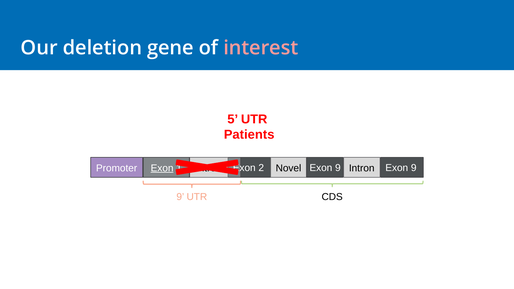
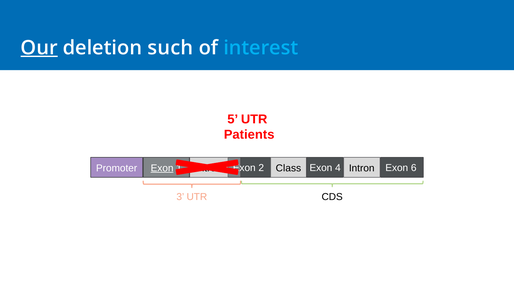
Our underline: none -> present (39, 48)
gene: gene -> such (170, 48)
interest colour: pink -> light blue (261, 48)
Novel: Novel -> Class (288, 168)
9: 9 -> 4 (338, 168)
9: 9 -> 6 (414, 168)
9: 9 -> 3 (180, 197)
